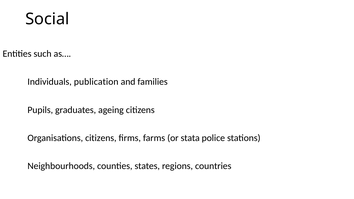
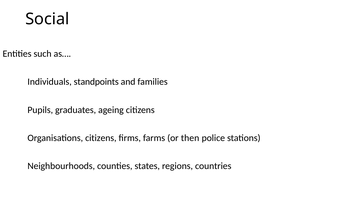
publication: publication -> standpoints (96, 82)
stata: stata -> then (190, 138)
